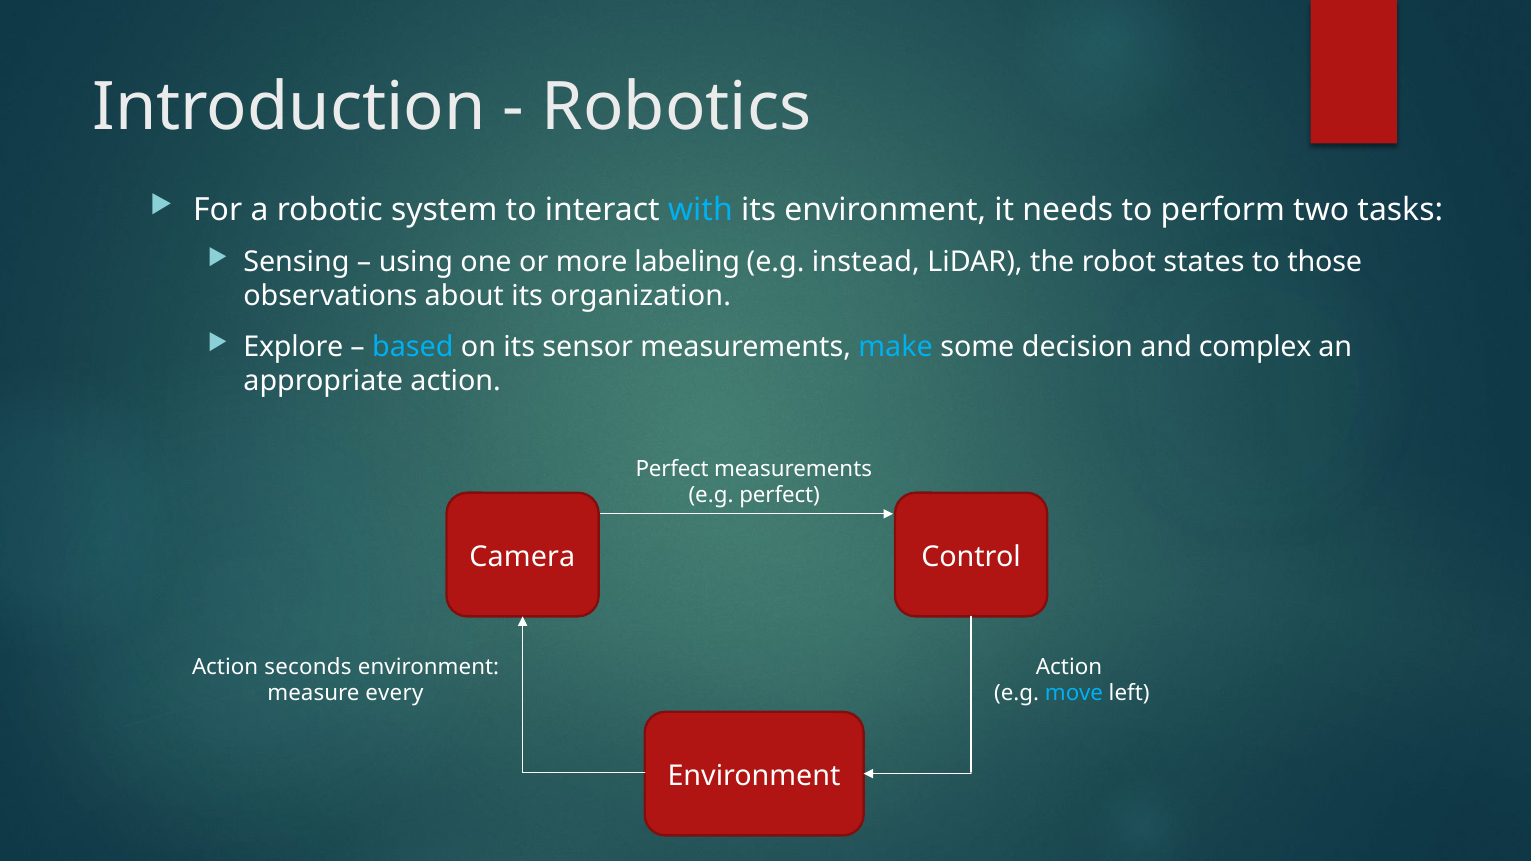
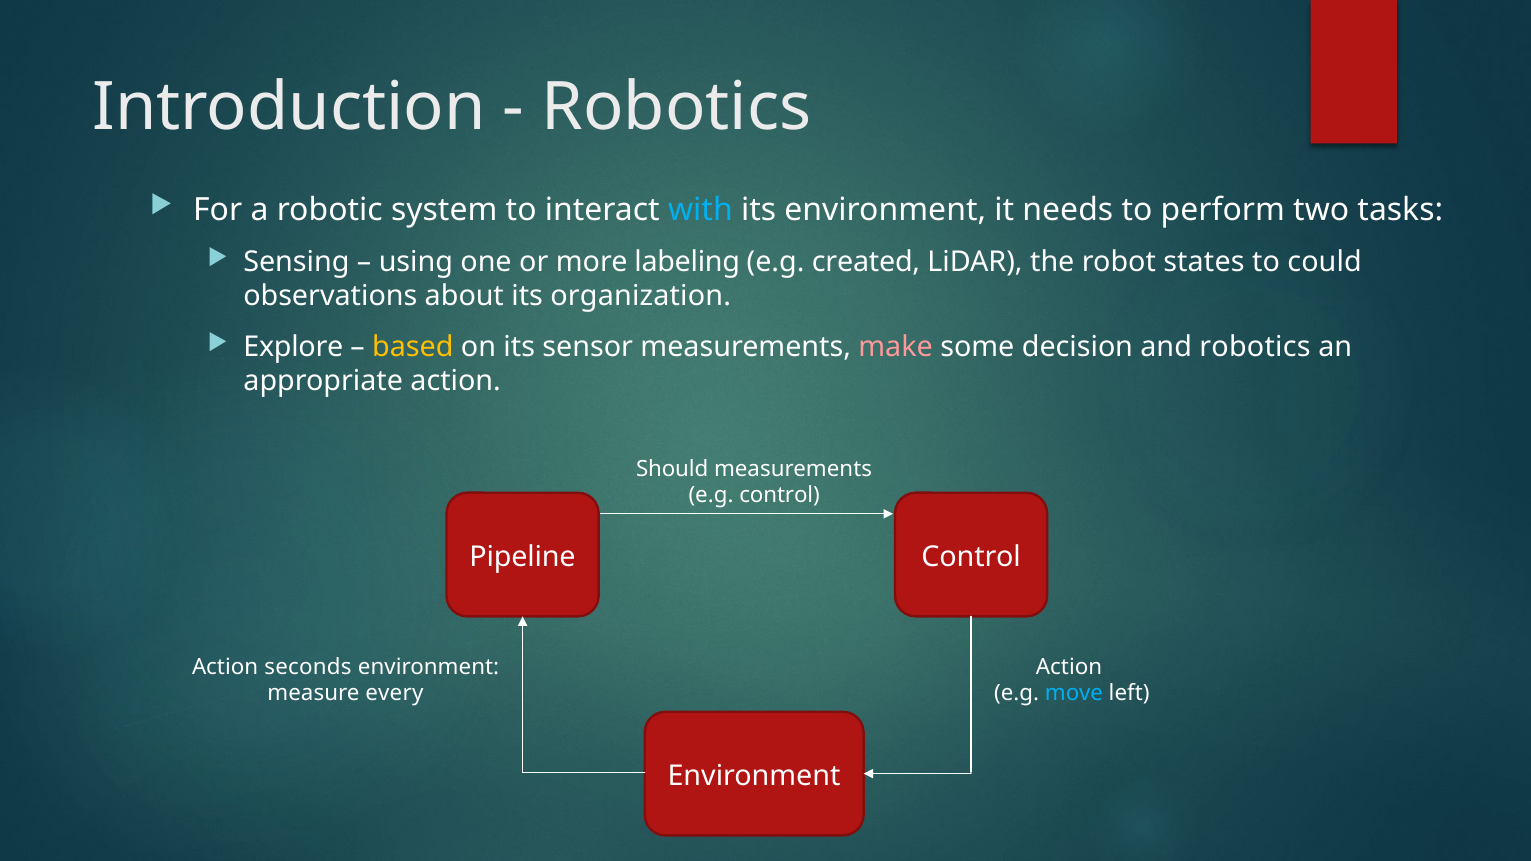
instead: instead -> created (866, 262)
those: those -> could (1325, 262)
based colour: light blue -> yellow (413, 347)
make colour: light blue -> pink (896, 347)
and complex: complex -> robotics (1255, 347)
Perfect: Perfect -> Should (672, 469)
e.g perfect: perfect -> control (780, 496)
Camera: Camera -> Pipeline (522, 557)
